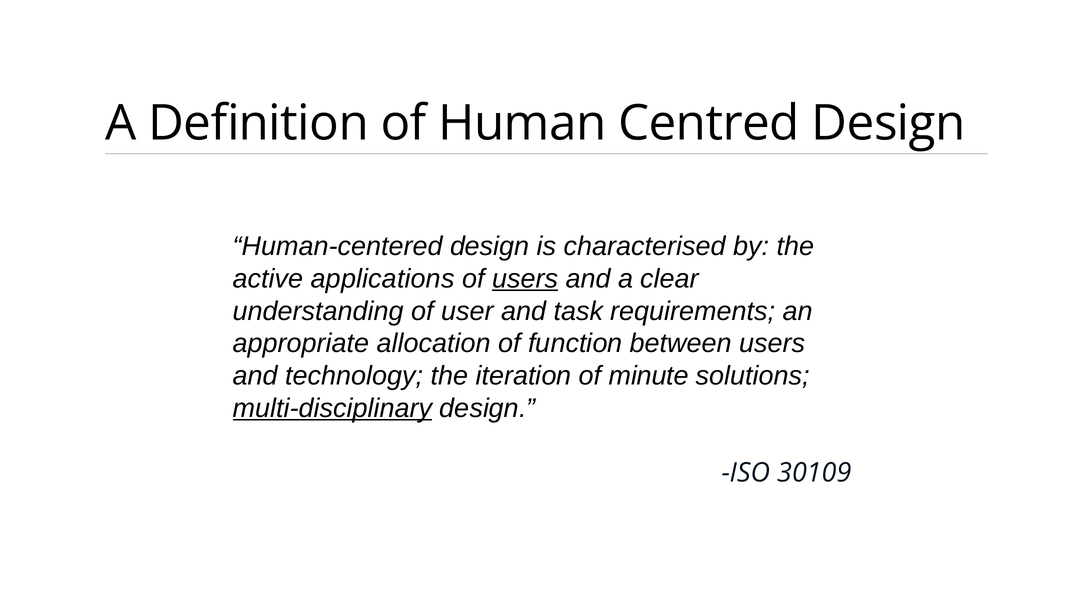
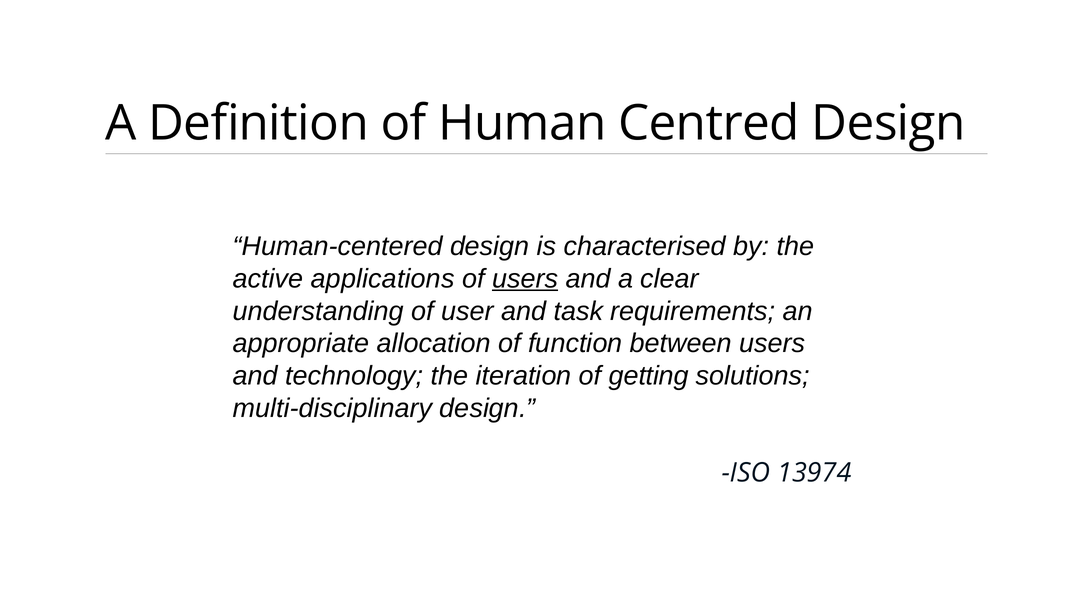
minute: minute -> getting (649, 376)
multi-disciplinary underline: present -> none (332, 408)
30109: 30109 -> 13974 (814, 473)
